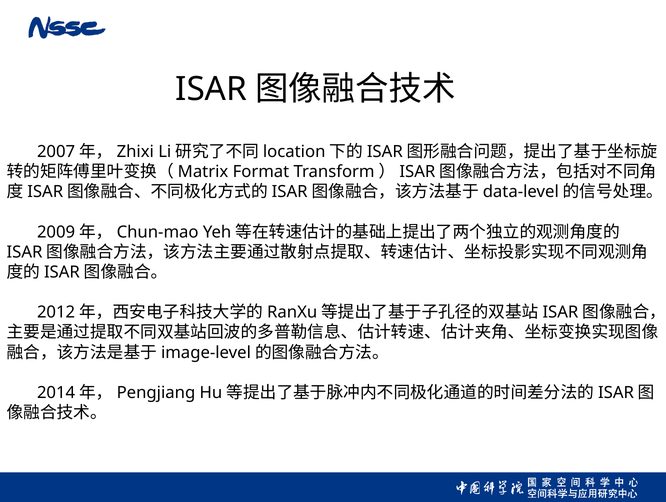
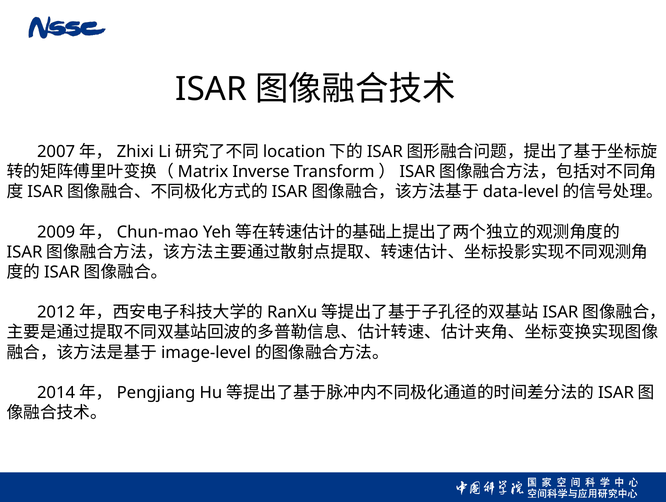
Format: Format -> Inverse (261, 172)
